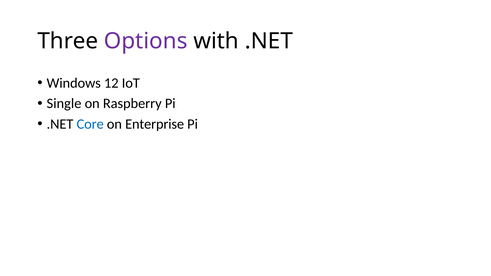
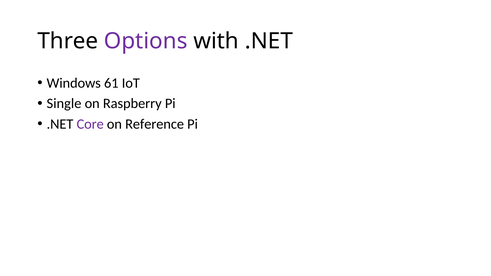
12: 12 -> 61 (111, 83)
Core colour: blue -> purple (90, 124)
Enterprise: Enterprise -> Reference (155, 124)
